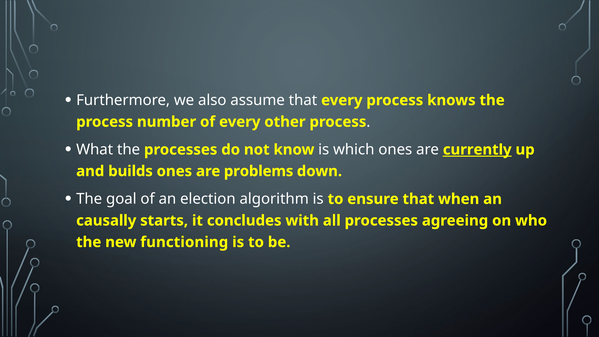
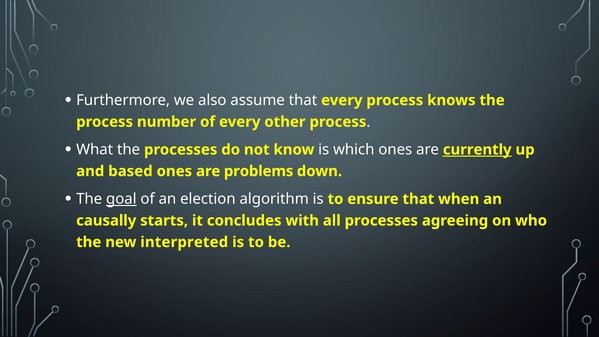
builds: builds -> based (130, 171)
goal underline: none -> present (121, 199)
functioning: functioning -> interpreted (184, 242)
